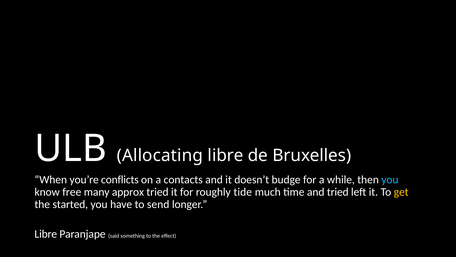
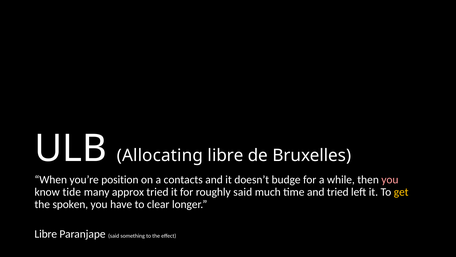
conflicts: conflicts -> position (120, 179)
you colour: light blue -> pink (390, 179)
free: free -> tide (72, 192)
roughly tide: tide -> said (243, 192)
started: started -> spoken (70, 204)
send: send -> clear (158, 204)
